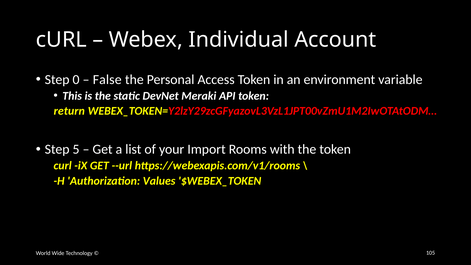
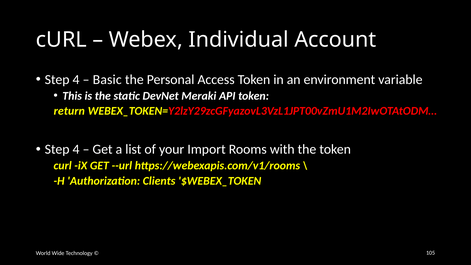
0: 0 -> 4 (76, 80)
False: False -> Basic (107, 80)
5: 5 -> 4 (76, 149)
Values: Values -> Clients (159, 181)
